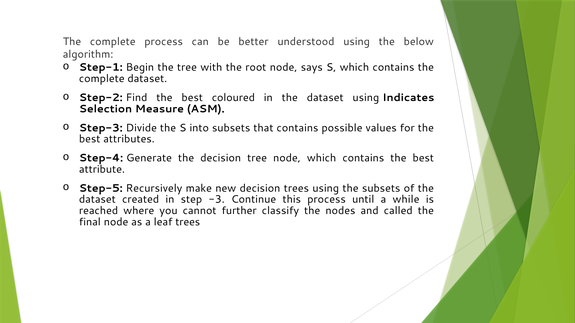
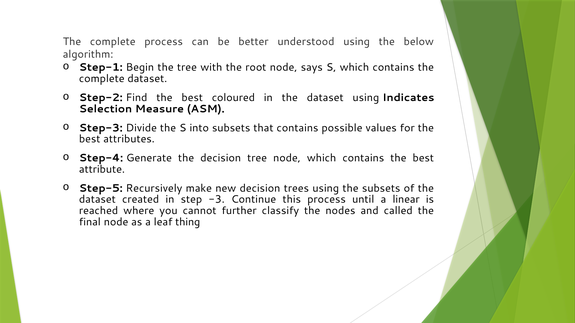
while: while -> linear (406, 200)
leaf trees: trees -> thing (188, 222)
